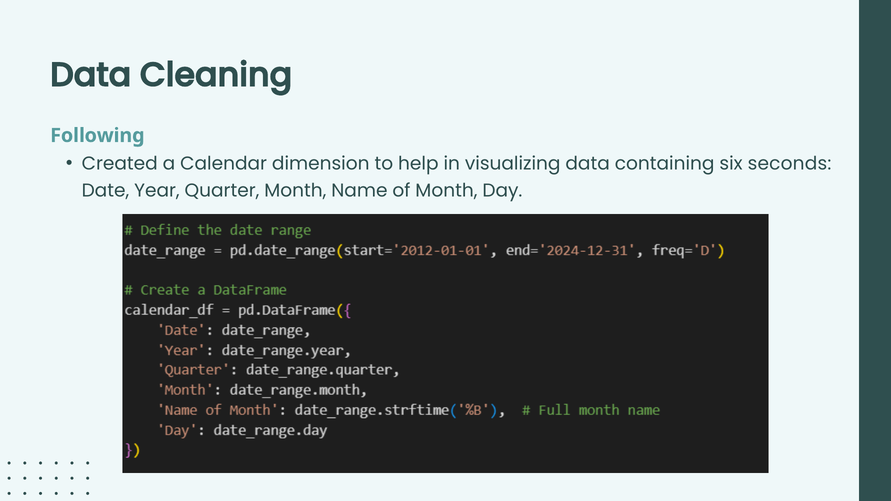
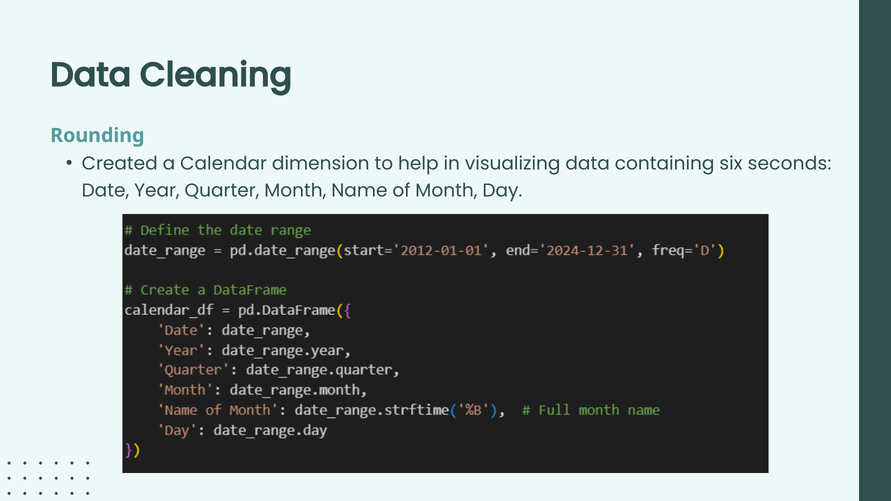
Following: Following -> Rounding (97, 136)
